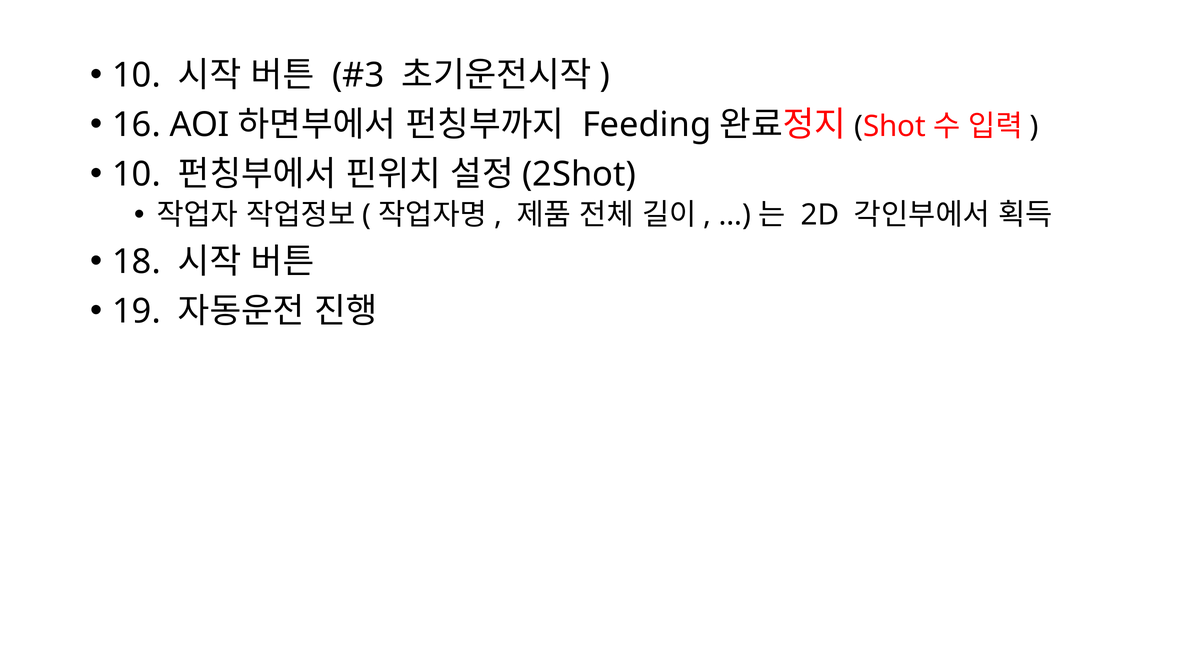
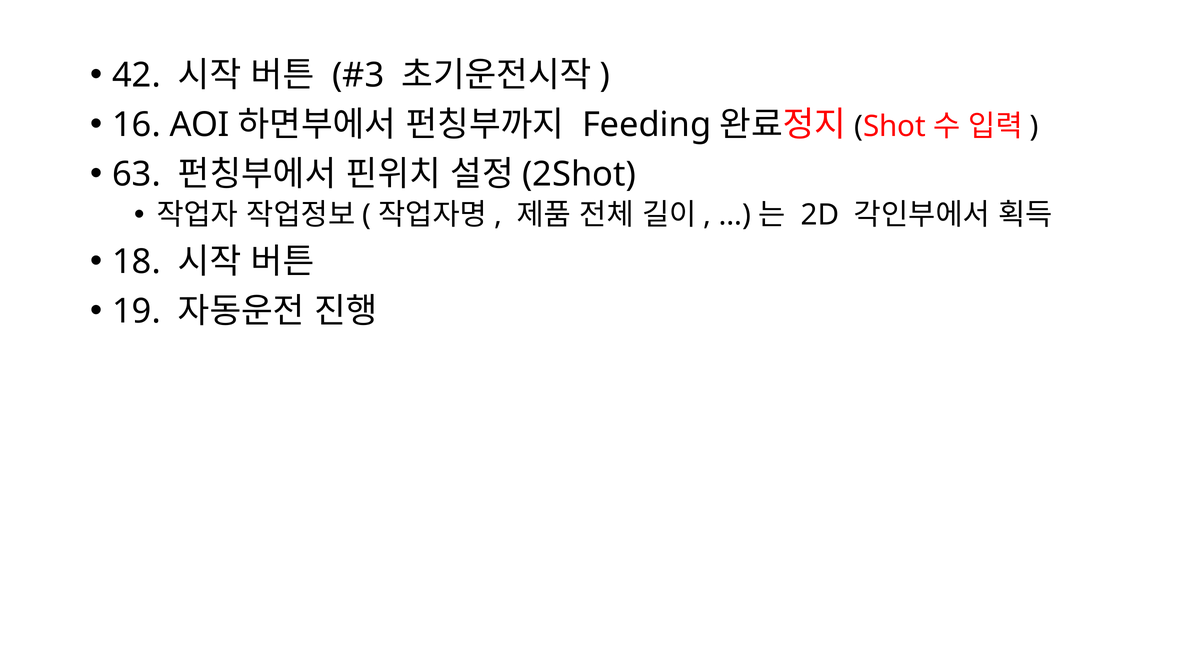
10: 10 -> 42 (137, 75)
10: 10 -> 63 (137, 174)
